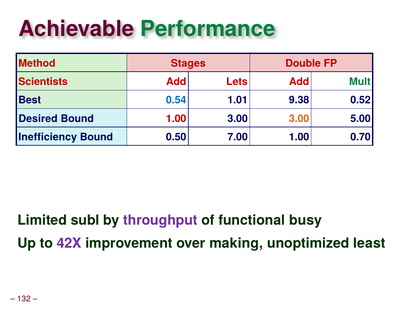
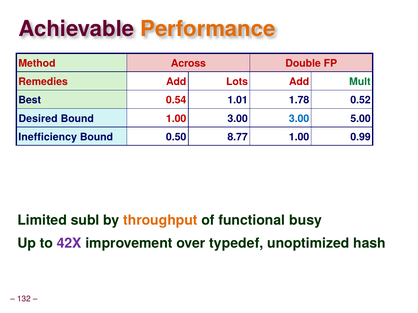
Performance colour: green -> orange (208, 29)
Stages: Stages -> Across (188, 63)
Scientists: Scientists -> Remedies (43, 82)
Lets: Lets -> Lots (237, 82)
0.54 colour: blue -> red (176, 100)
9.38: 9.38 -> 1.78 (299, 100)
3.00 colour: orange -> blue (299, 119)
7.00: 7.00 -> 8.77 (238, 137)
0.70: 0.70 -> 0.99 (361, 137)
throughput colour: purple -> orange (160, 220)
making: making -> typedef (236, 243)
least: least -> hash (370, 243)
